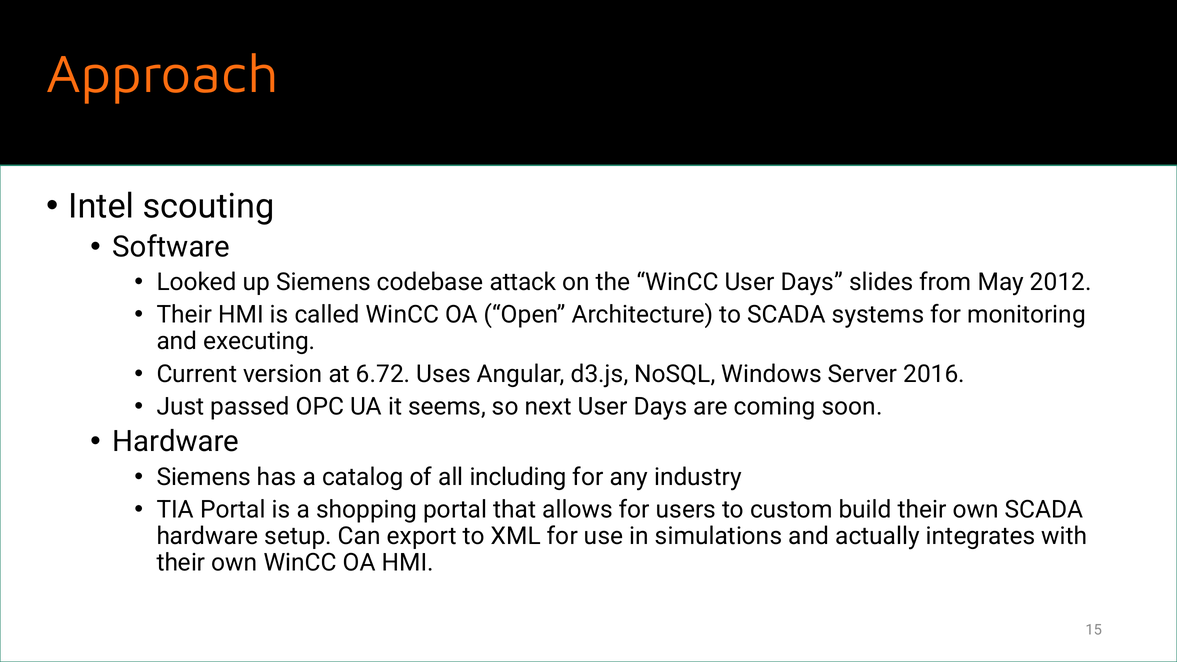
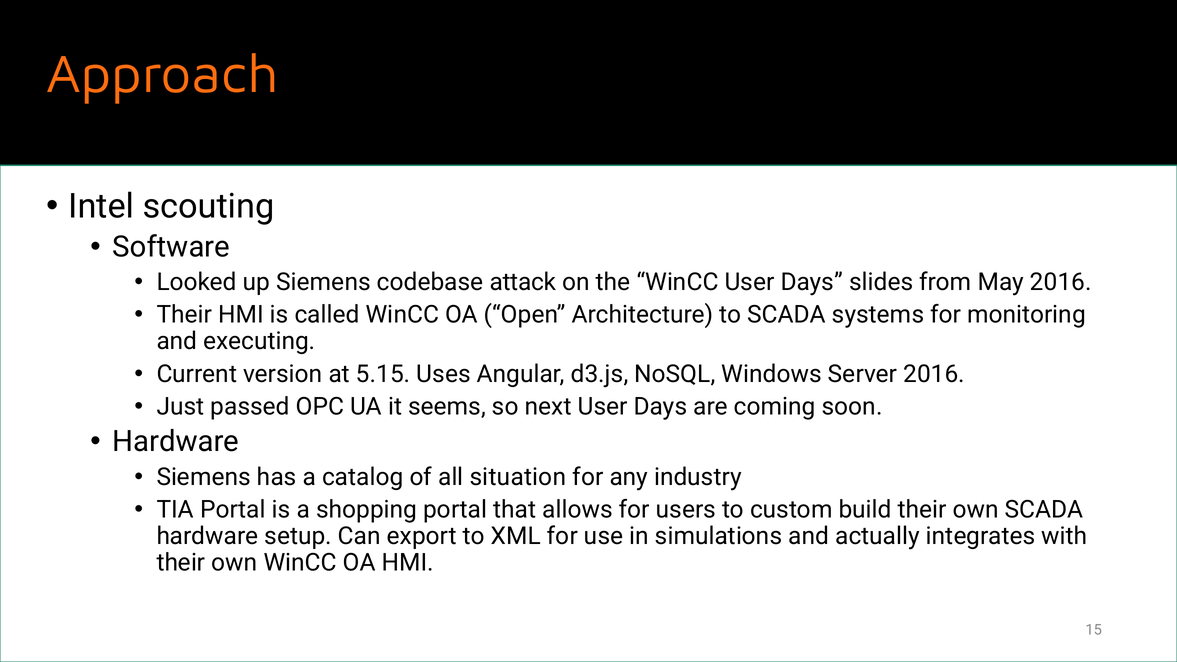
May 2012: 2012 -> 2016 (1061, 282)
6.72: 6.72 -> 5.15 (383, 374)
including: including -> situation (518, 477)
